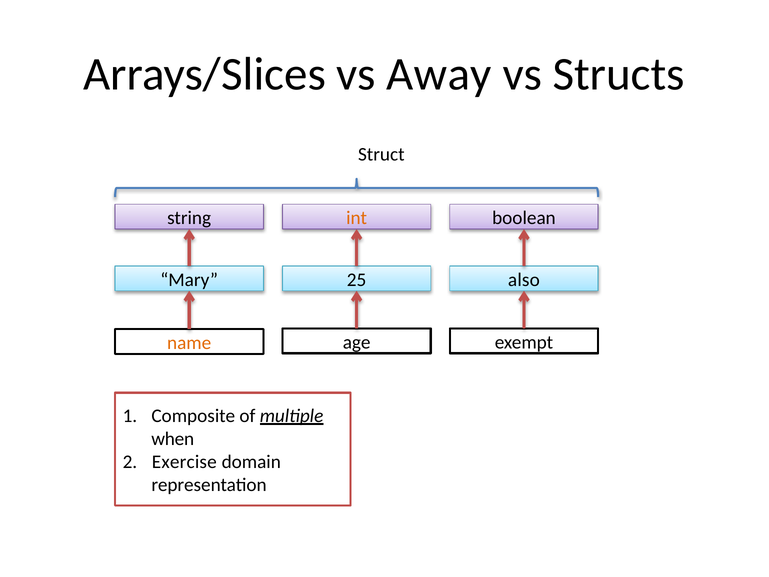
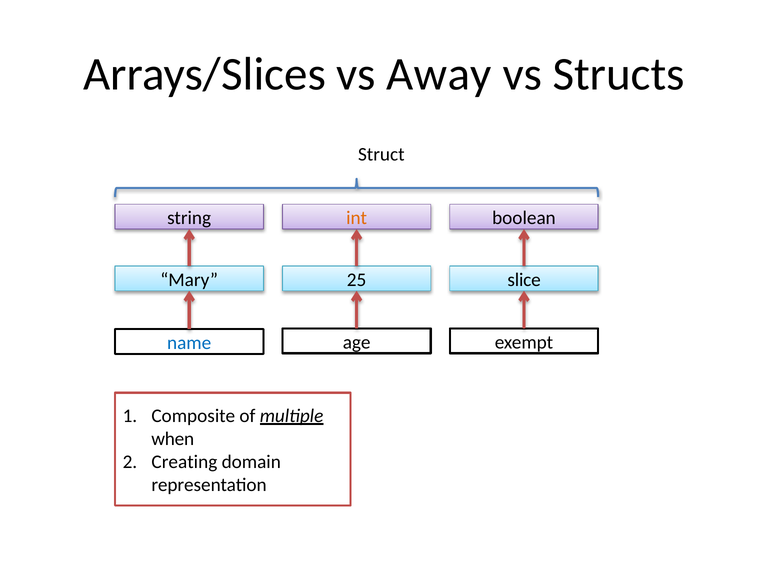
also: also -> slice (524, 280)
name colour: orange -> blue (189, 343)
Exercise: Exercise -> Creating (184, 462)
